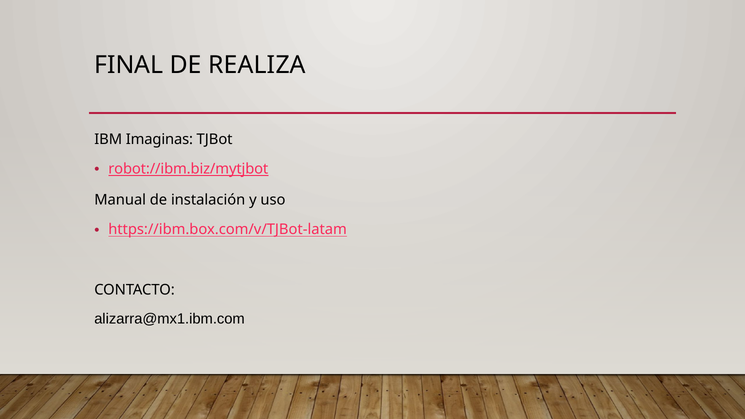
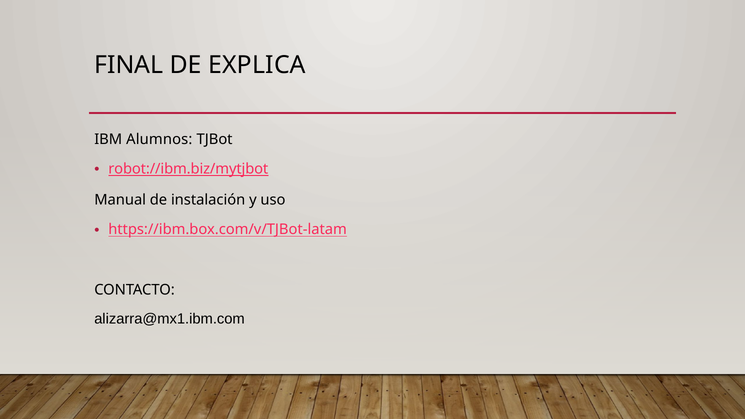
REALIZA: REALIZA -> EXPLICA (257, 65)
Imaginas: Imaginas -> Alumnos (159, 139)
